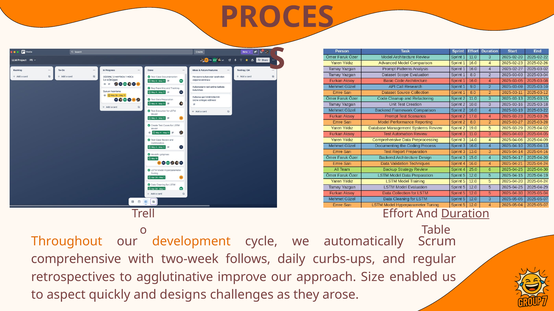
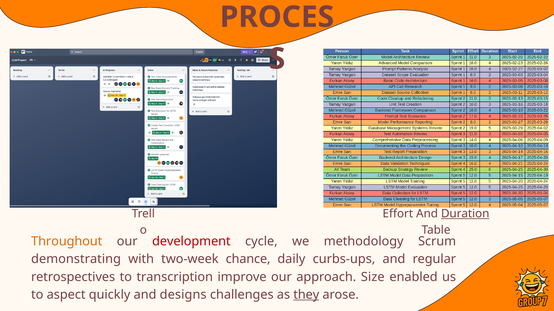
development colour: orange -> red (191, 242)
automatically: automatically -> methodology (364, 242)
comprehensive: comprehensive -> demonstrating (76, 260)
follows: follows -> chance (248, 260)
agglutinative: agglutinative -> transcription (175, 277)
they underline: none -> present (306, 295)
